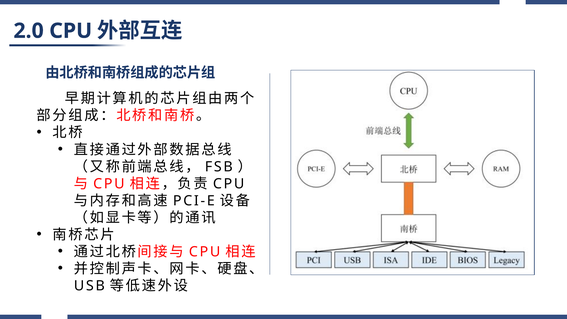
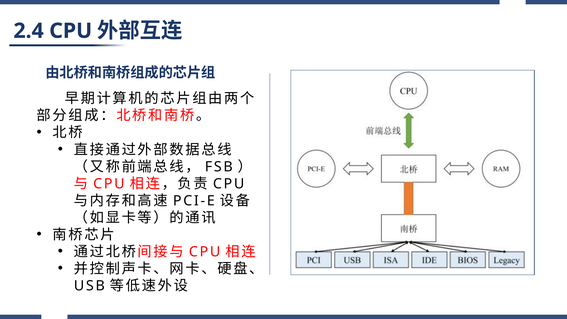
2.0: 2.0 -> 2.4 (29, 31)
